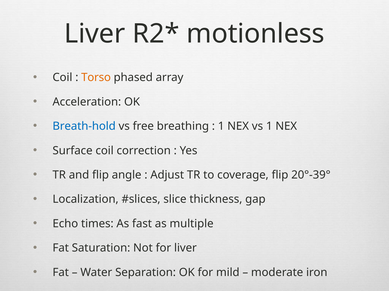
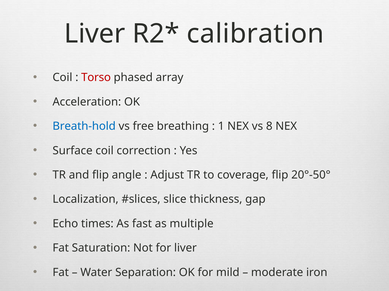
motionless: motionless -> calibration (255, 34)
Torso colour: orange -> red (96, 78)
vs 1: 1 -> 8 (269, 126)
20°-39°: 20°-39° -> 20°-50° (311, 175)
